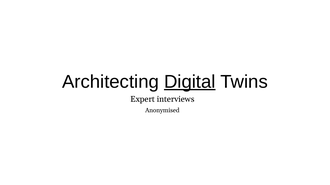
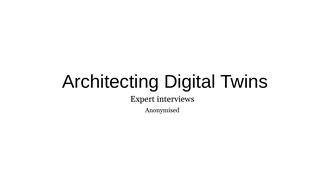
Digital underline: present -> none (190, 82)
